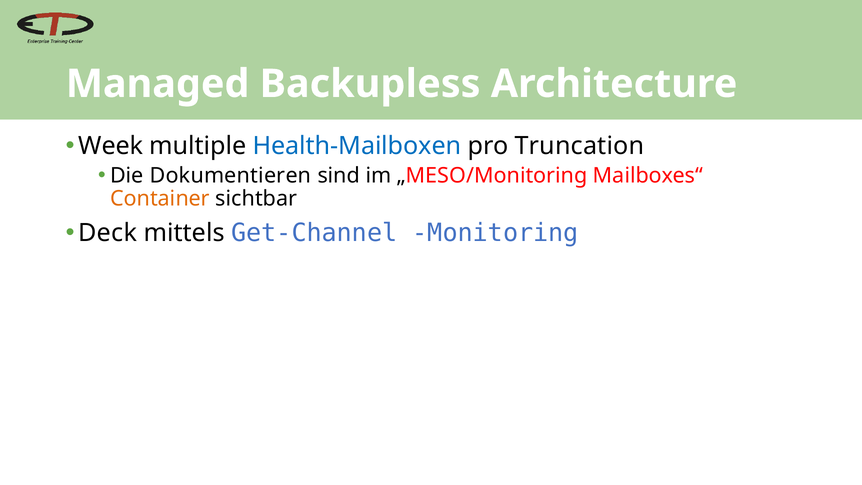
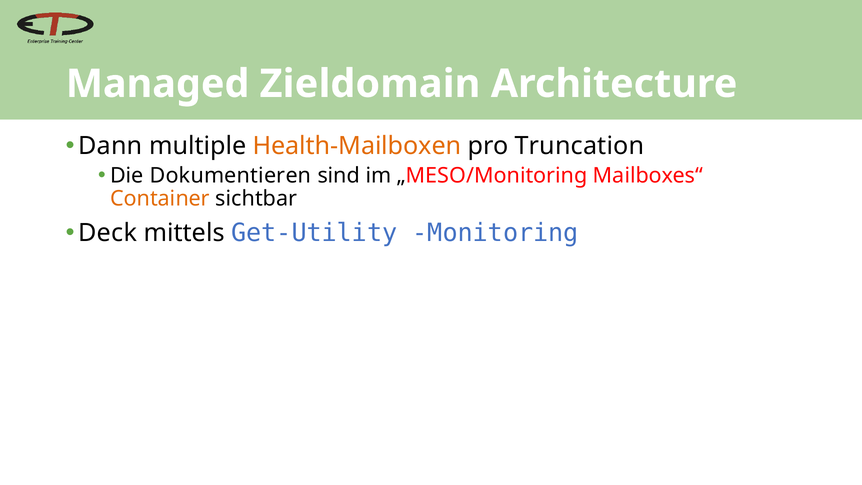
Backupless: Backupless -> Zieldomain (370, 84)
Week: Week -> Dann (110, 146)
Health-Mailboxen colour: blue -> orange (357, 146)
Get-Channel: Get-Channel -> Get-Utility (314, 233)
